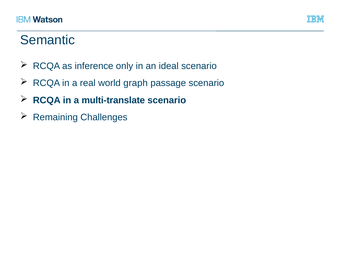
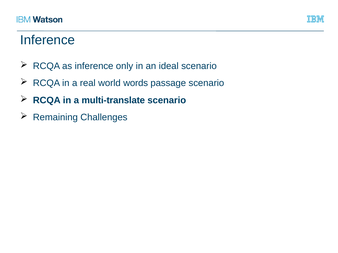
Semantic: Semantic -> Inference (48, 40)
graph: graph -> words (136, 83)
